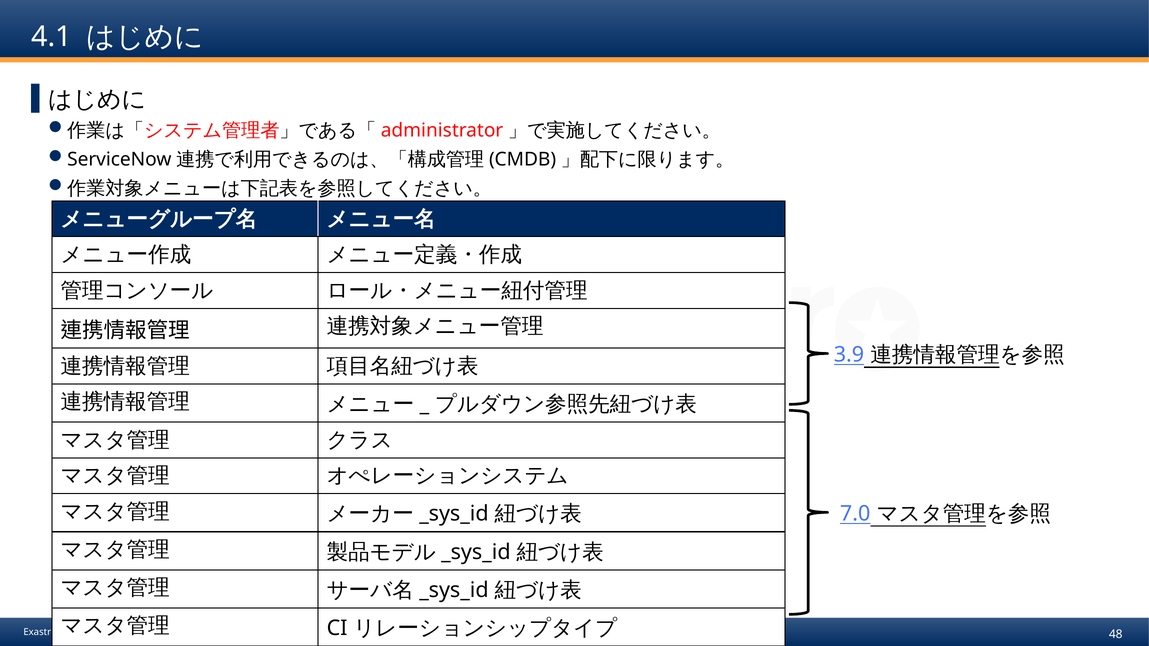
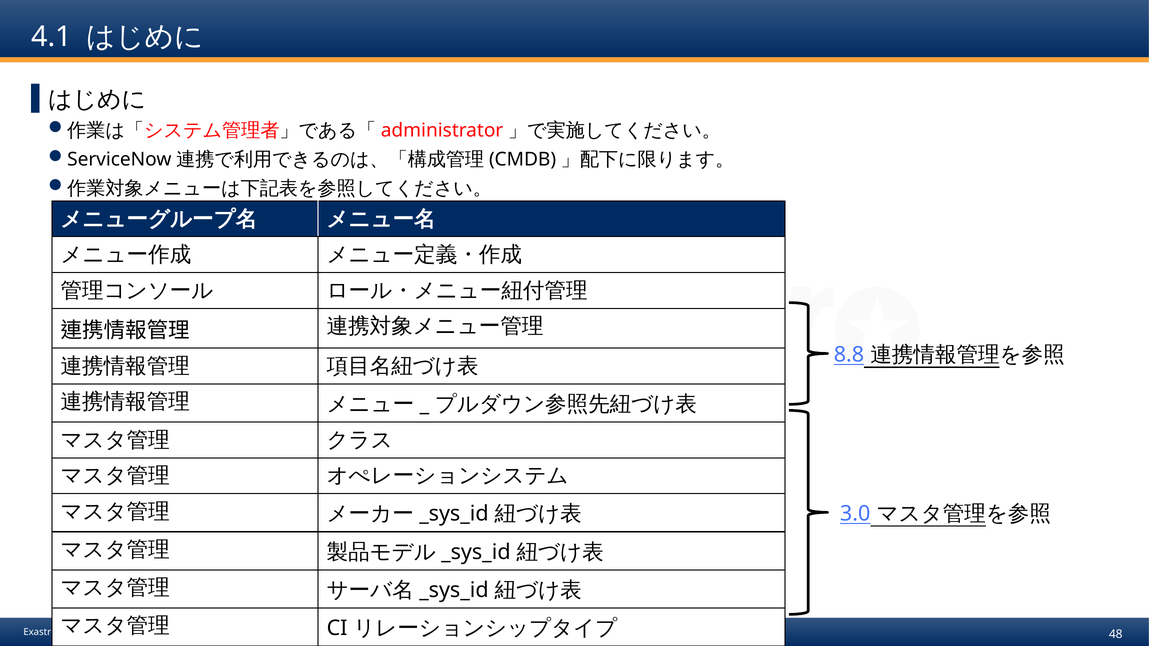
3.9: 3.9 -> 8.8 (849, 355)
7.0: 7.0 -> 3.0 (855, 514)
